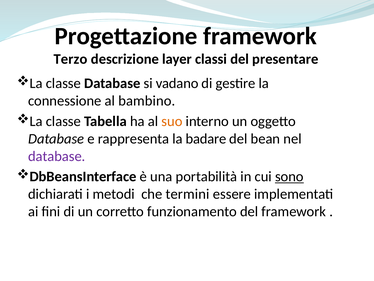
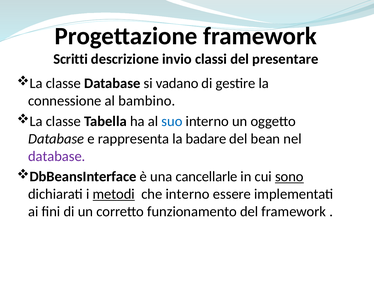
Terzo: Terzo -> Scritti (71, 59)
layer: layer -> invio (177, 59)
suo colour: orange -> blue (172, 121)
portabilità: portabilità -> cancellarle (207, 176)
metodi underline: none -> present (114, 194)
che termini: termini -> interno (188, 194)
